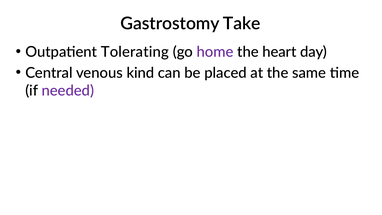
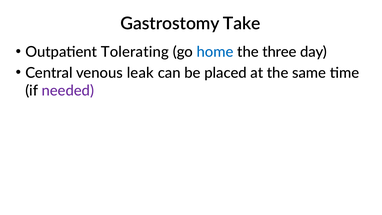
home colour: purple -> blue (215, 52)
heart: heart -> three (279, 52)
kind: kind -> leak (140, 73)
